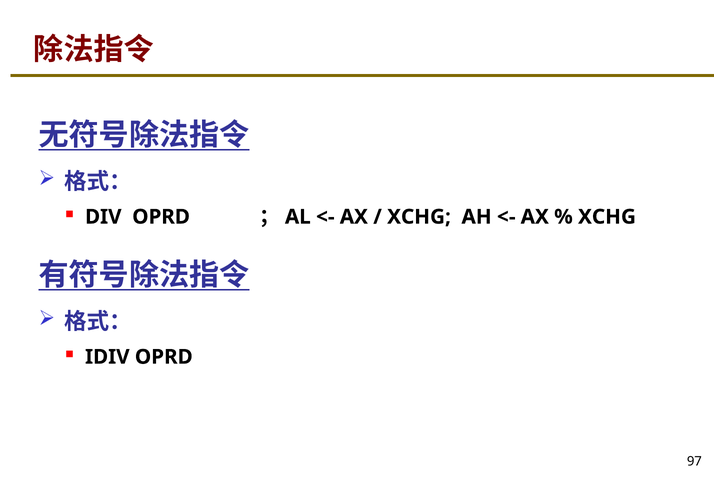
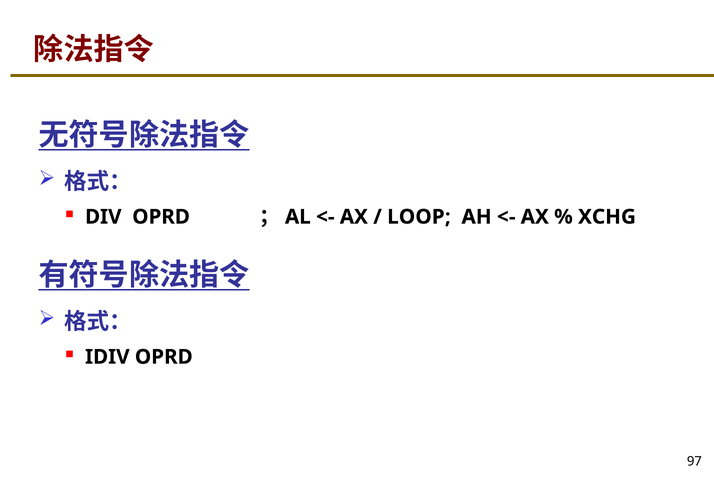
XCHG: XCHG -> LOOP (419, 217)
